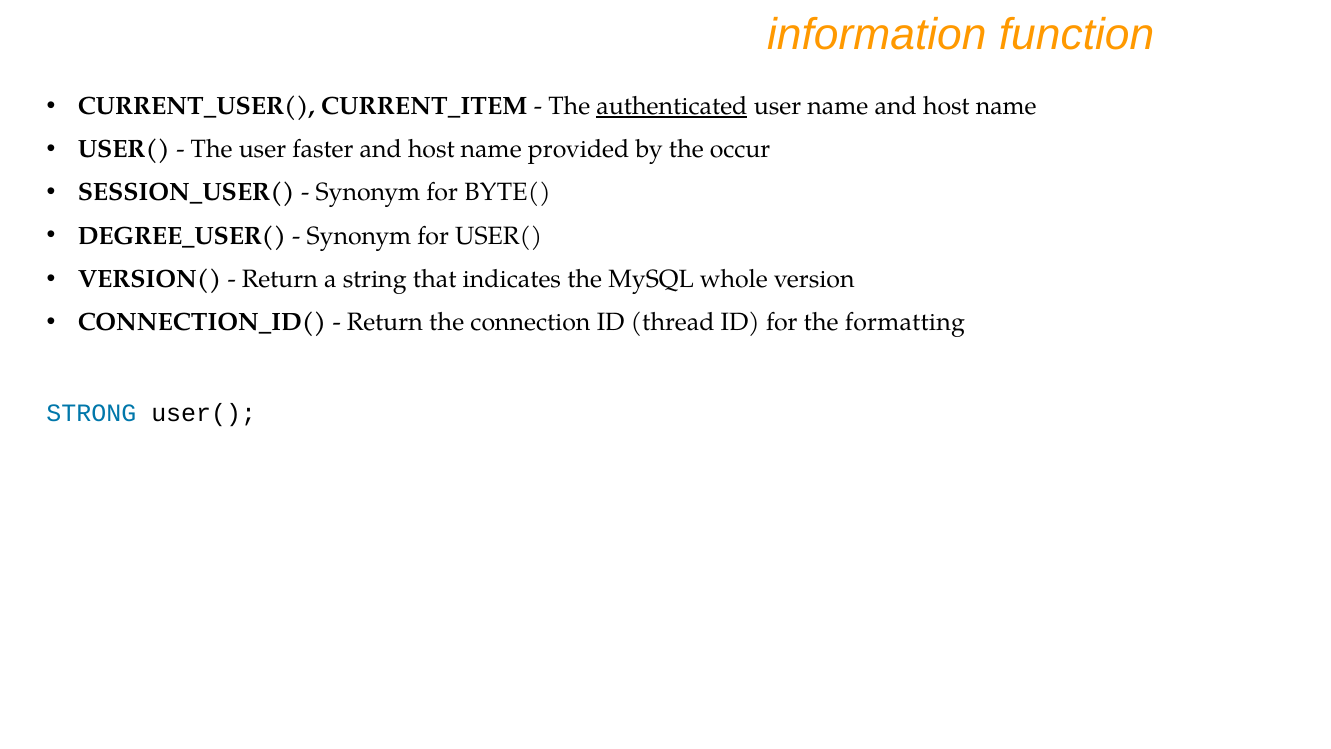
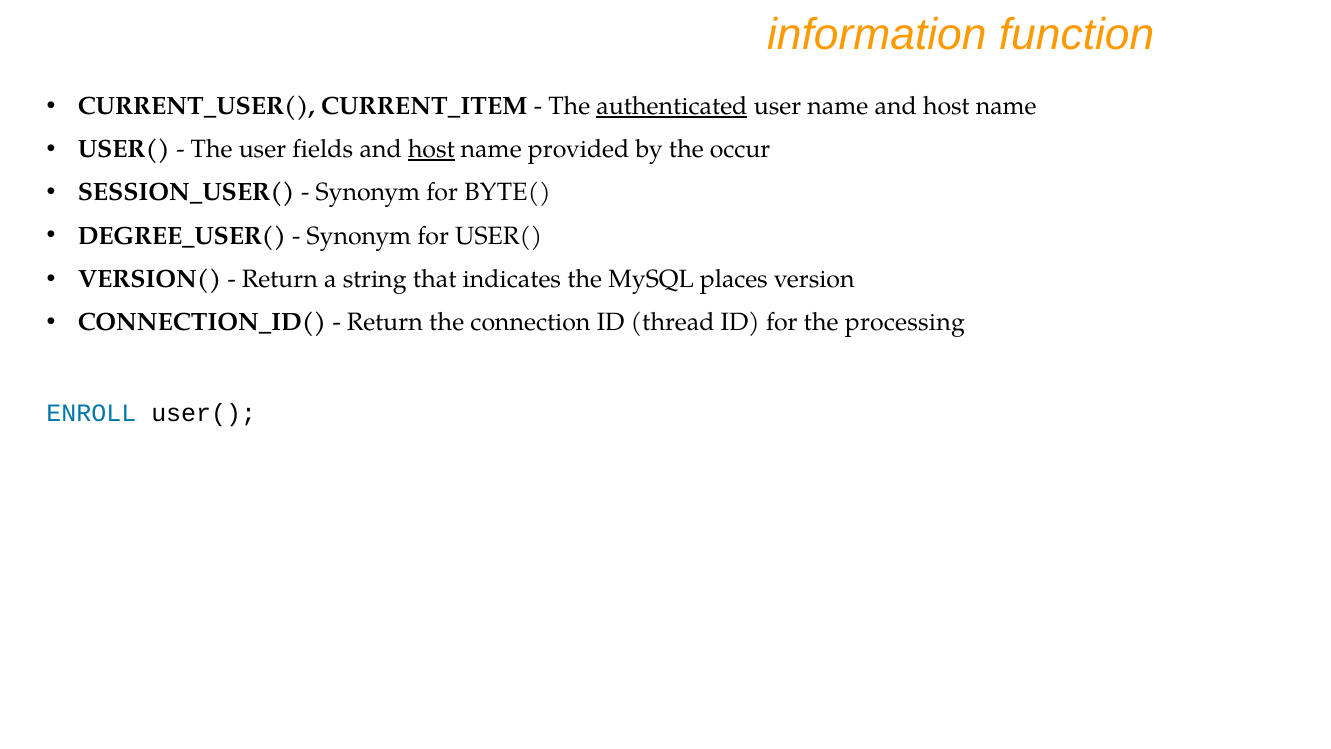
faster: faster -> fields (323, 149)
host underline: none -> present (431, 149)
whole: whole -> places (734, 279)
formatting: formatting -> processing (905, 322)
STRONG: STRONG -> ENROLL (91, 414)
